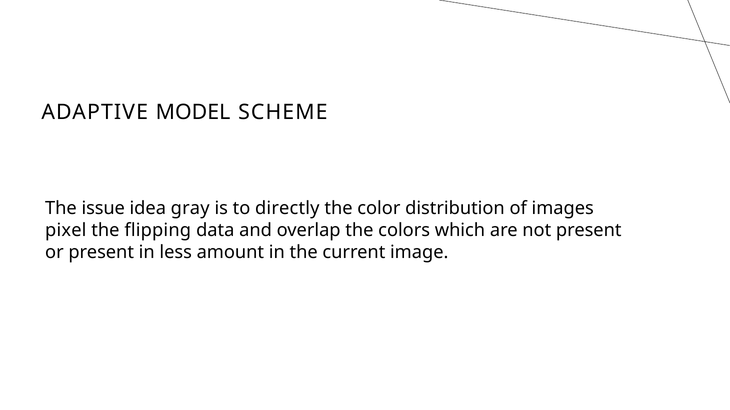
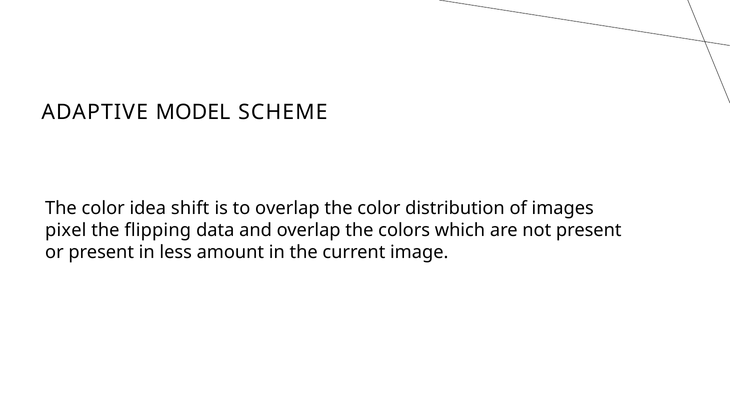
issue: issue -> color (103, 209)
gray: gray -> shift (190, 209)
to directly: directly -> overlap (287, 209)
